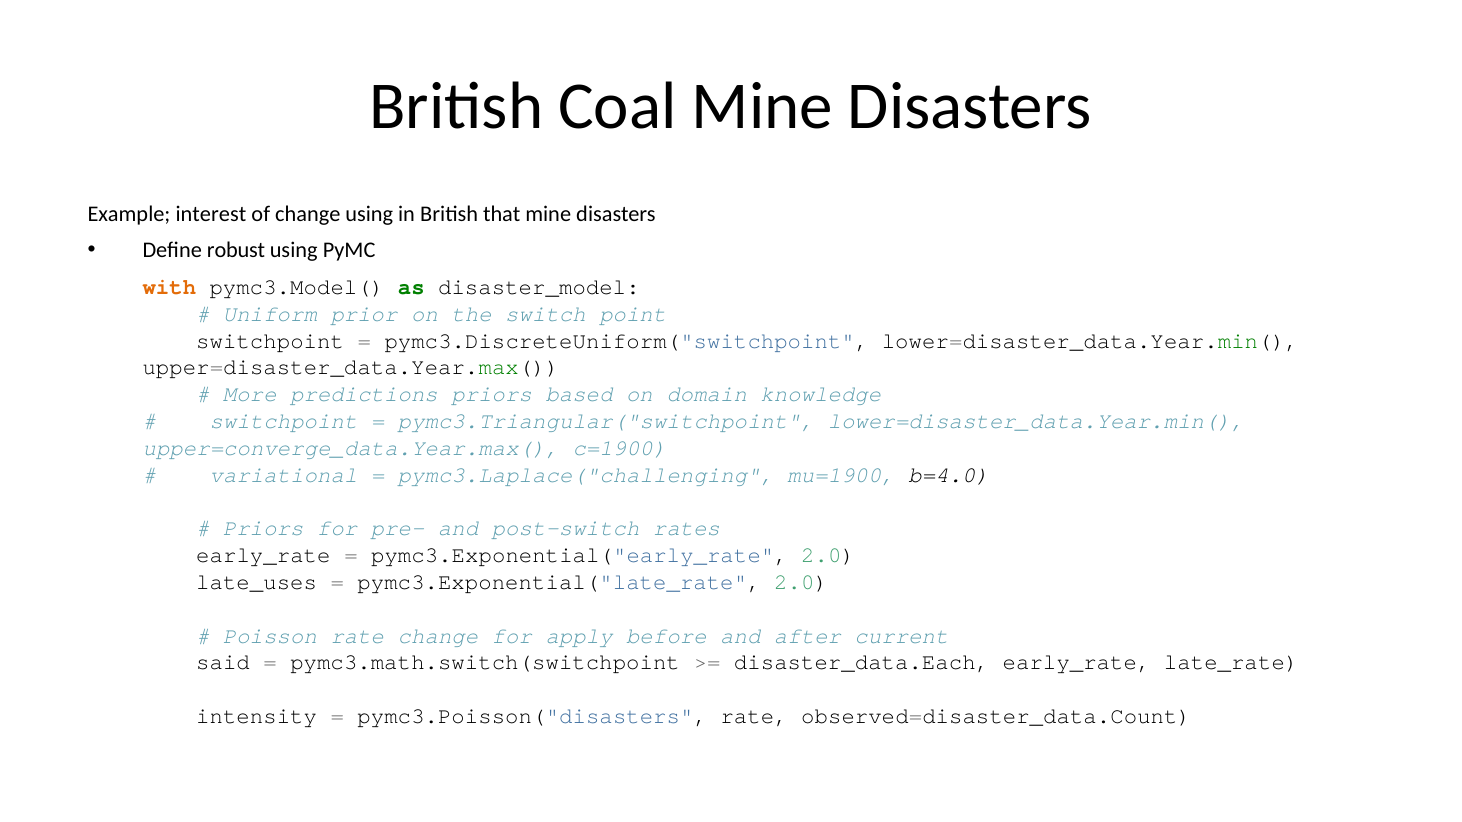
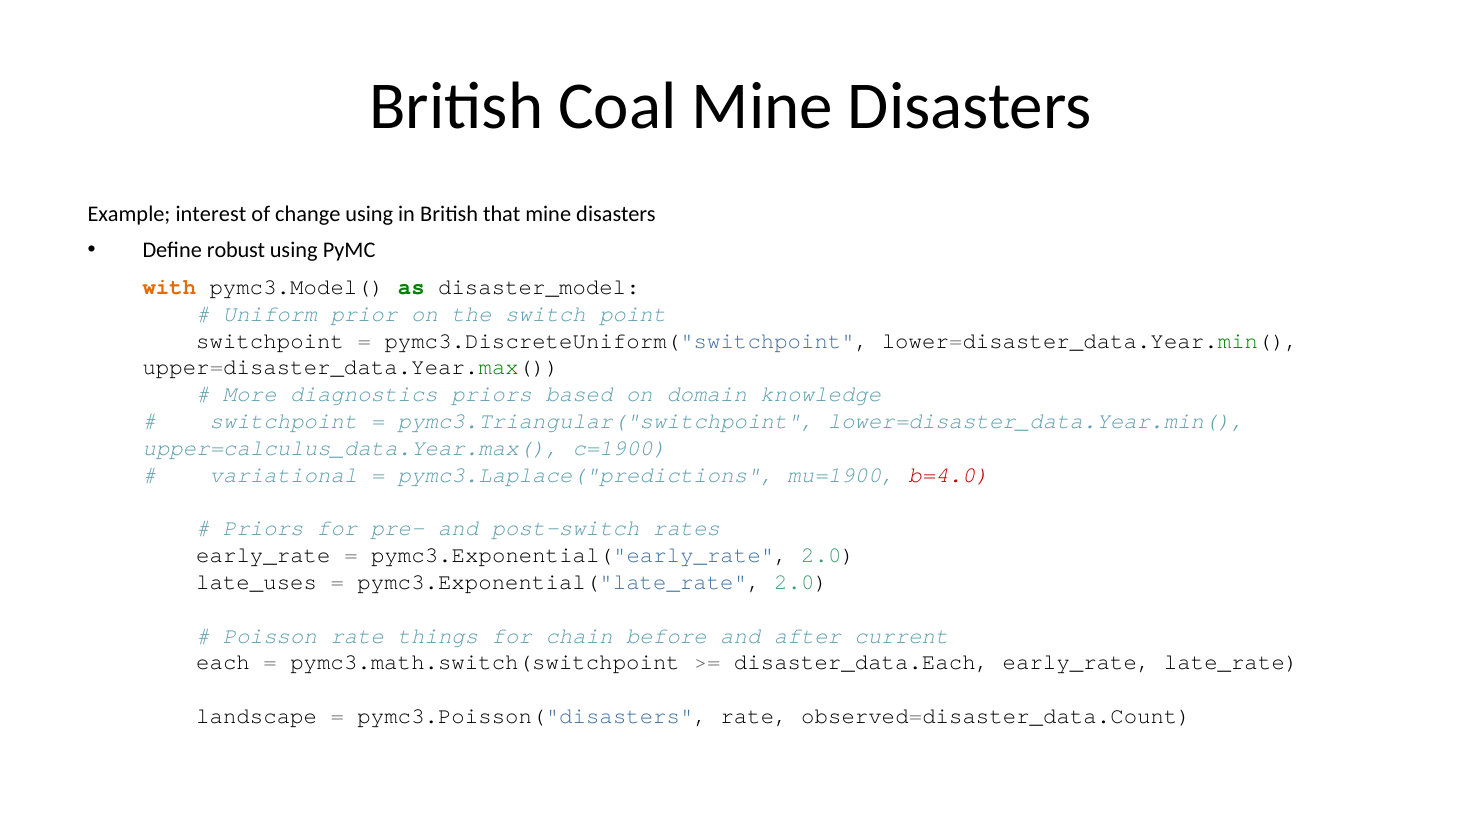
predictions: predictions -> diagnostics (364, 395)
upper=converge_data.Year.max(: upper=converge_data.Year.max( -> upper=calculus_data.Year.max( (351, 448)
pymc3.Laplace("challenging: pymc3.Laplace("challenging -> pymc3.Laplace("predictions (586, 475)
b=4.0 colour: black -> red (949, 475)
rate change: change -> things (438, 636)
apply: apply -> chain (579, 636)
said: said -> each (223, 663)
intensity: intensity -> landscape (257, 716)
